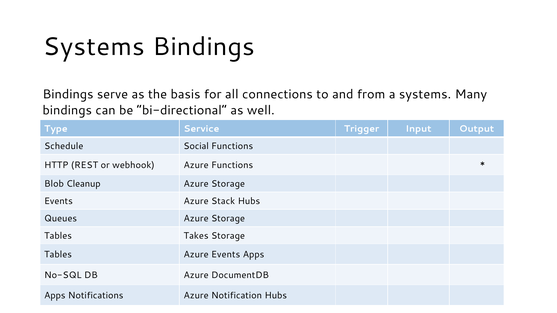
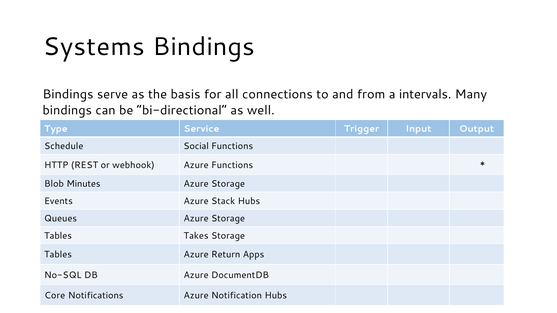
a systems: systems -> intervals (425, 94)
Cleanup: Cleanup -> Minutes (83, 184)
Azure Events: Events -> Return (226, 255)
Apps: Apps -> Core (55, 296)
